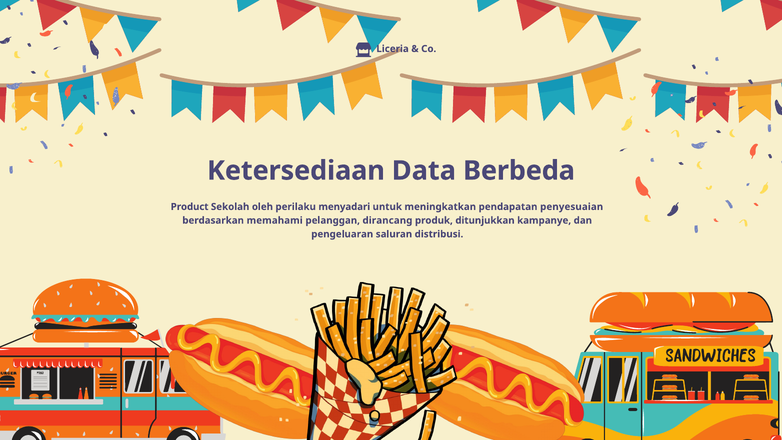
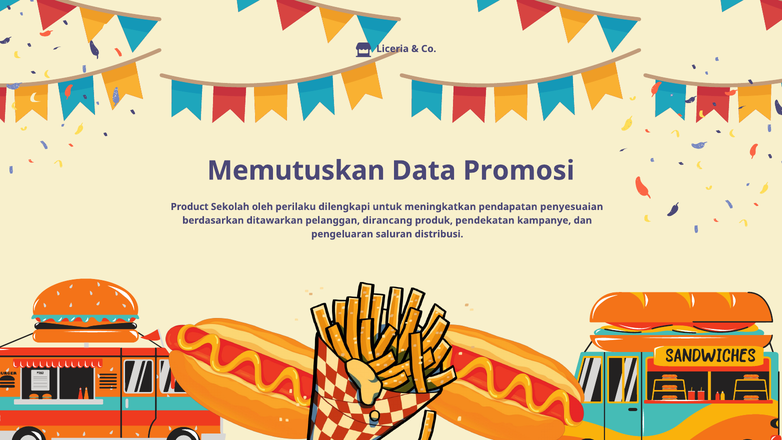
Ketersediaan: Ketersediaan -> Memutuskan (296, 171)
Berbeda: Berbeda -> Promosi (519, 171)
menyadari: menyadari -> dilengkapi (344, 207)
memahami: memahami -> ditawarkan (275, 220)
ditunjukkan: ditunjukkan -> pendekatan (485, 220)
